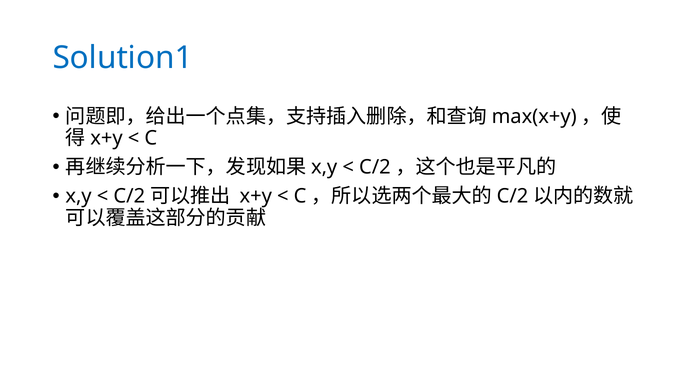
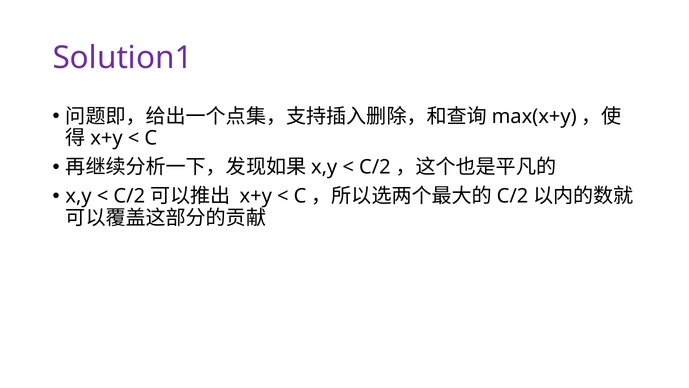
Solution1 colour: blue -> purple (123, 58)
